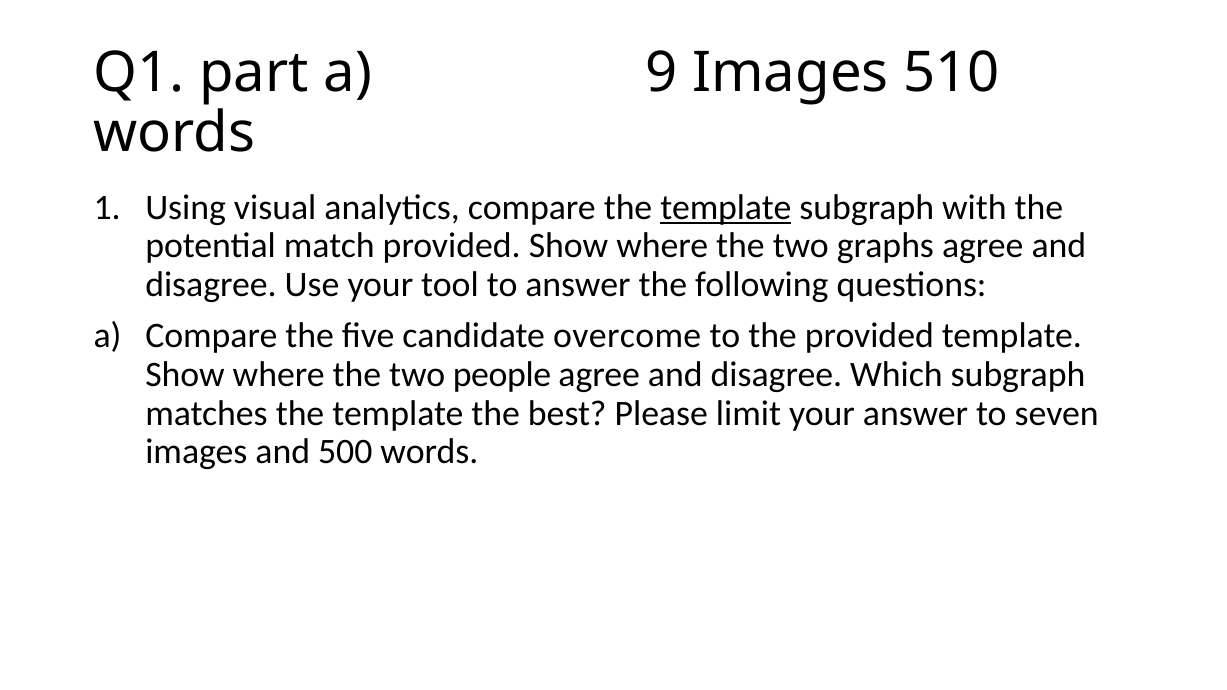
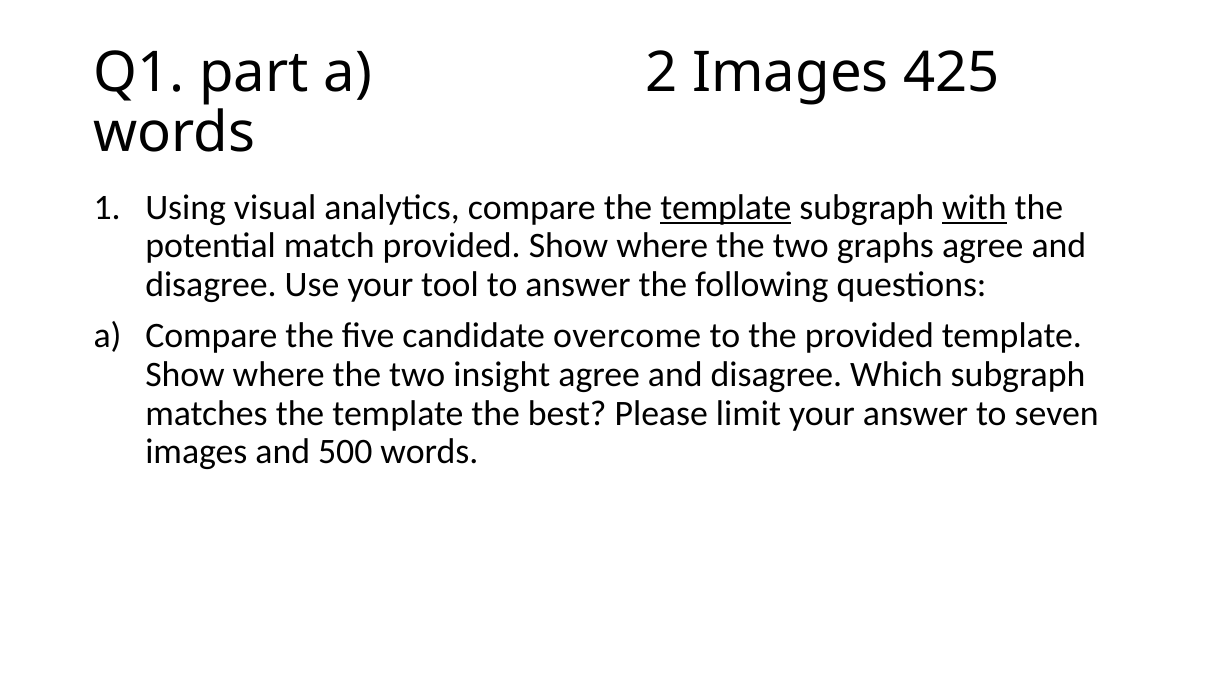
9: 9 -> 2 (662, 73)
510: 510 -> 425 (952, 73)
with underline: none -> present (974, 207)
people: people -> insight (502, 375)
